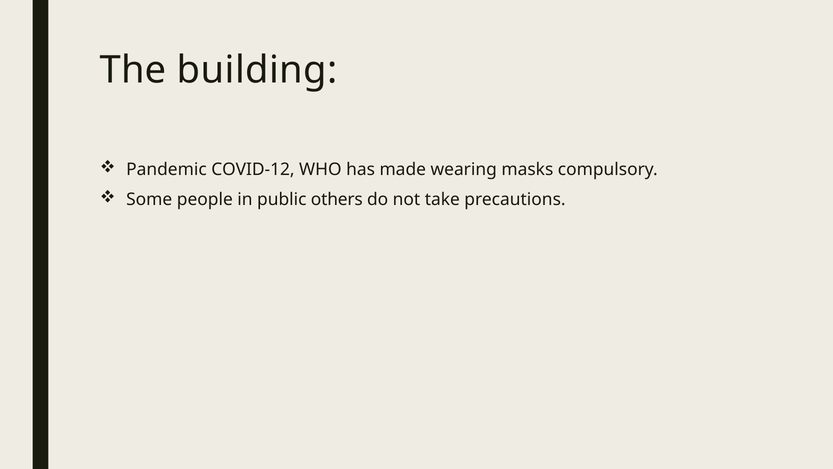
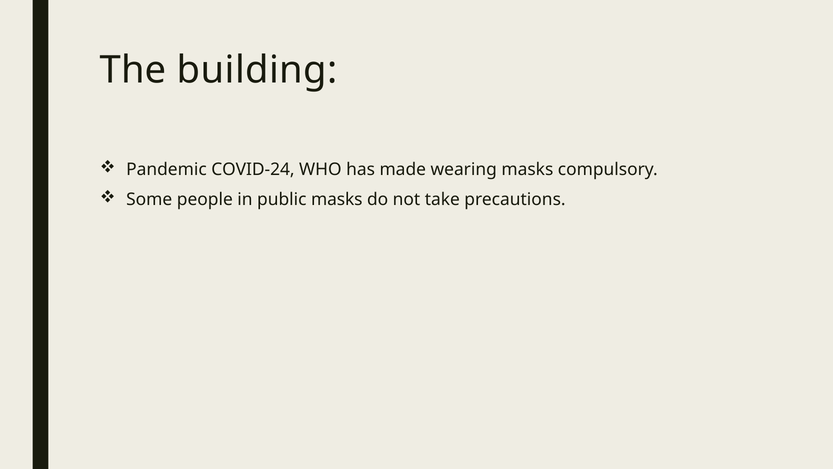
COVID-12: COVID-12 -> COVID-24 (253, 169)
public others: others -> masks (337, 199)
